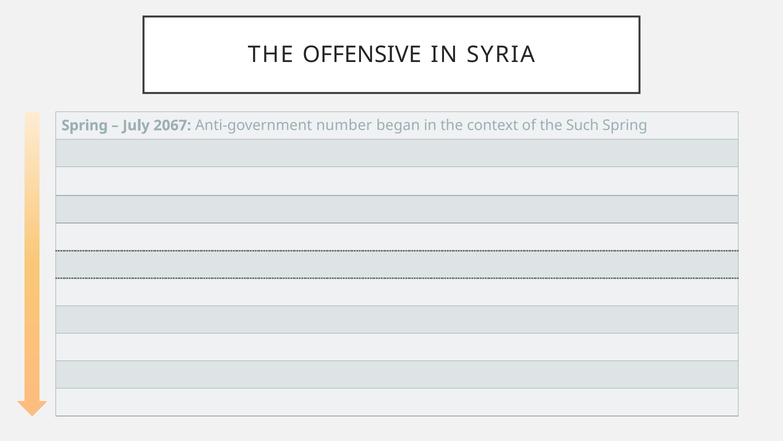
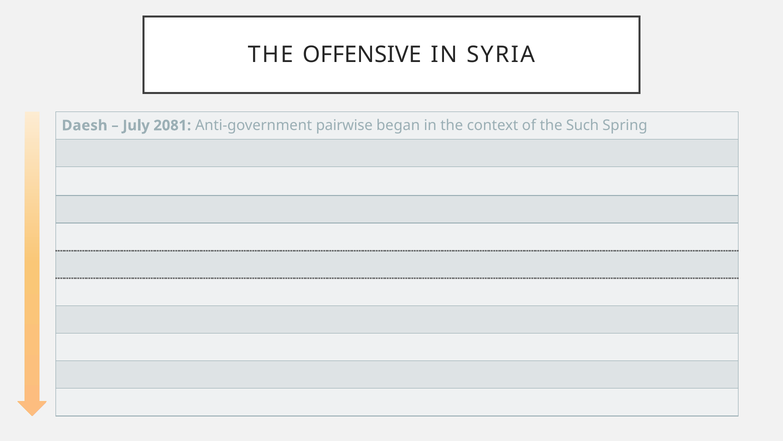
Spring: Spring -> Daesh (85, 125)
2067: 2067 -> 2081 (172, 125)
number: number -> pairwise (344, 125)
